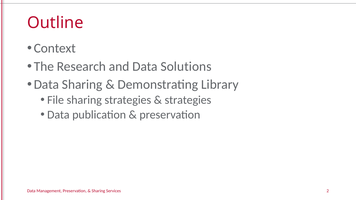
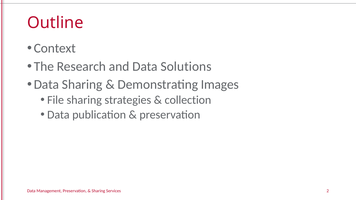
Library: Library -> Images (220, 85)
strategies: strategies -> collection (188, 100)
